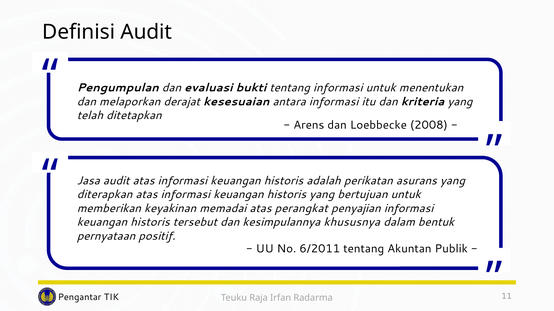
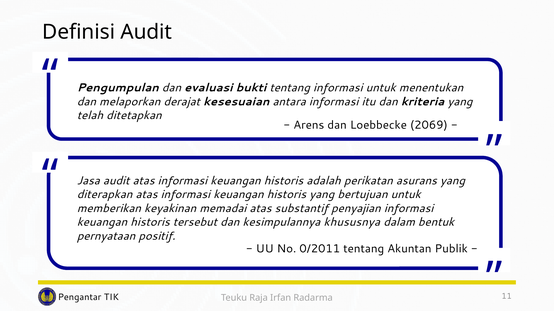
2008: 2008 -> 2069 (429, 125)
perangkat: perangkat -> substantif (301, 209)
6/2011: 6/2011 -> 0/2011 (320, 249)
